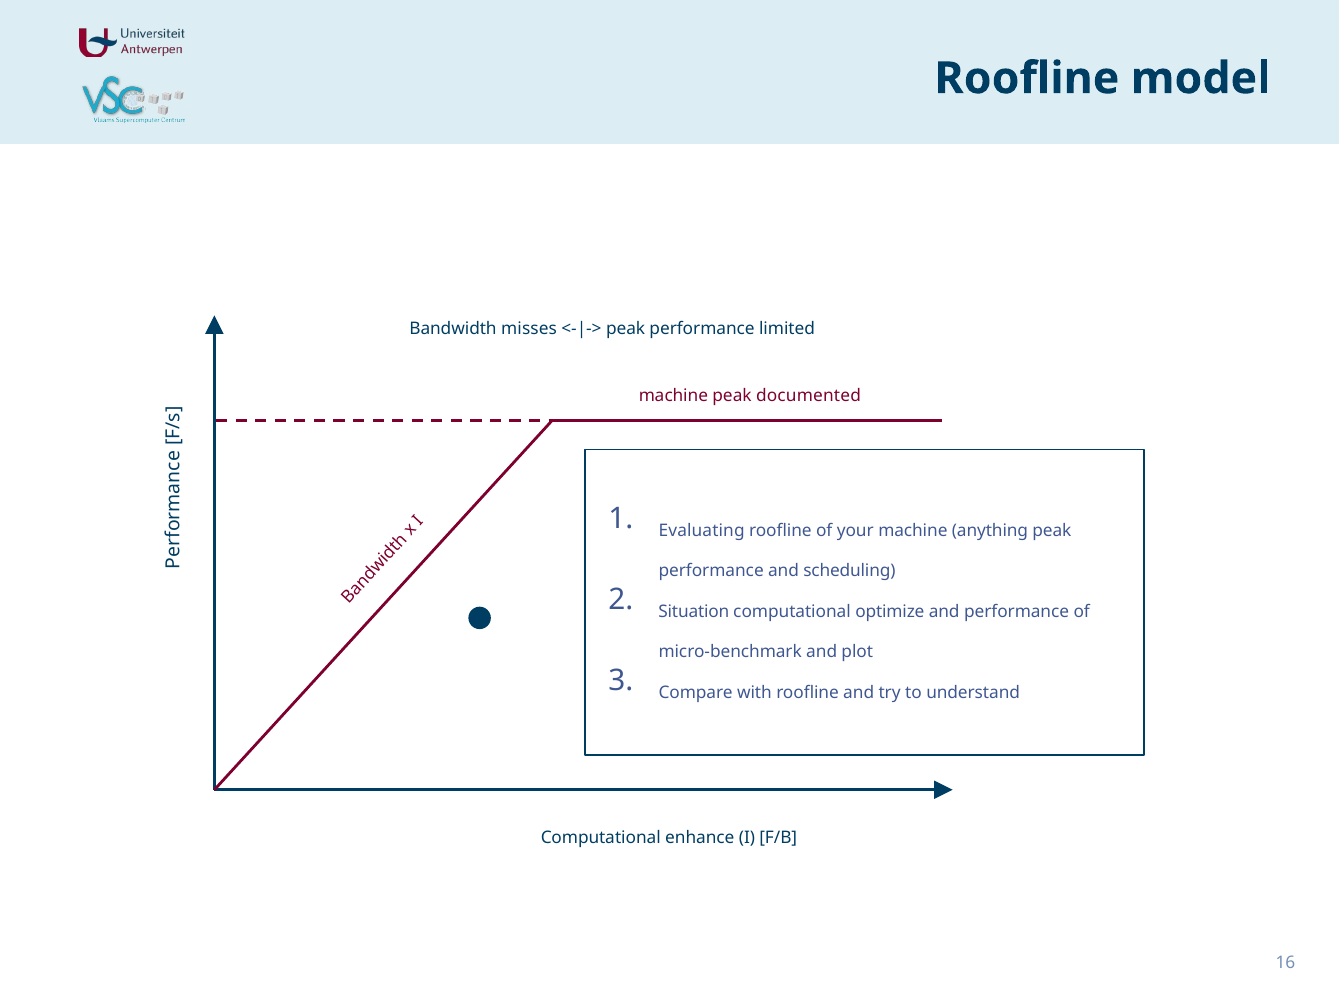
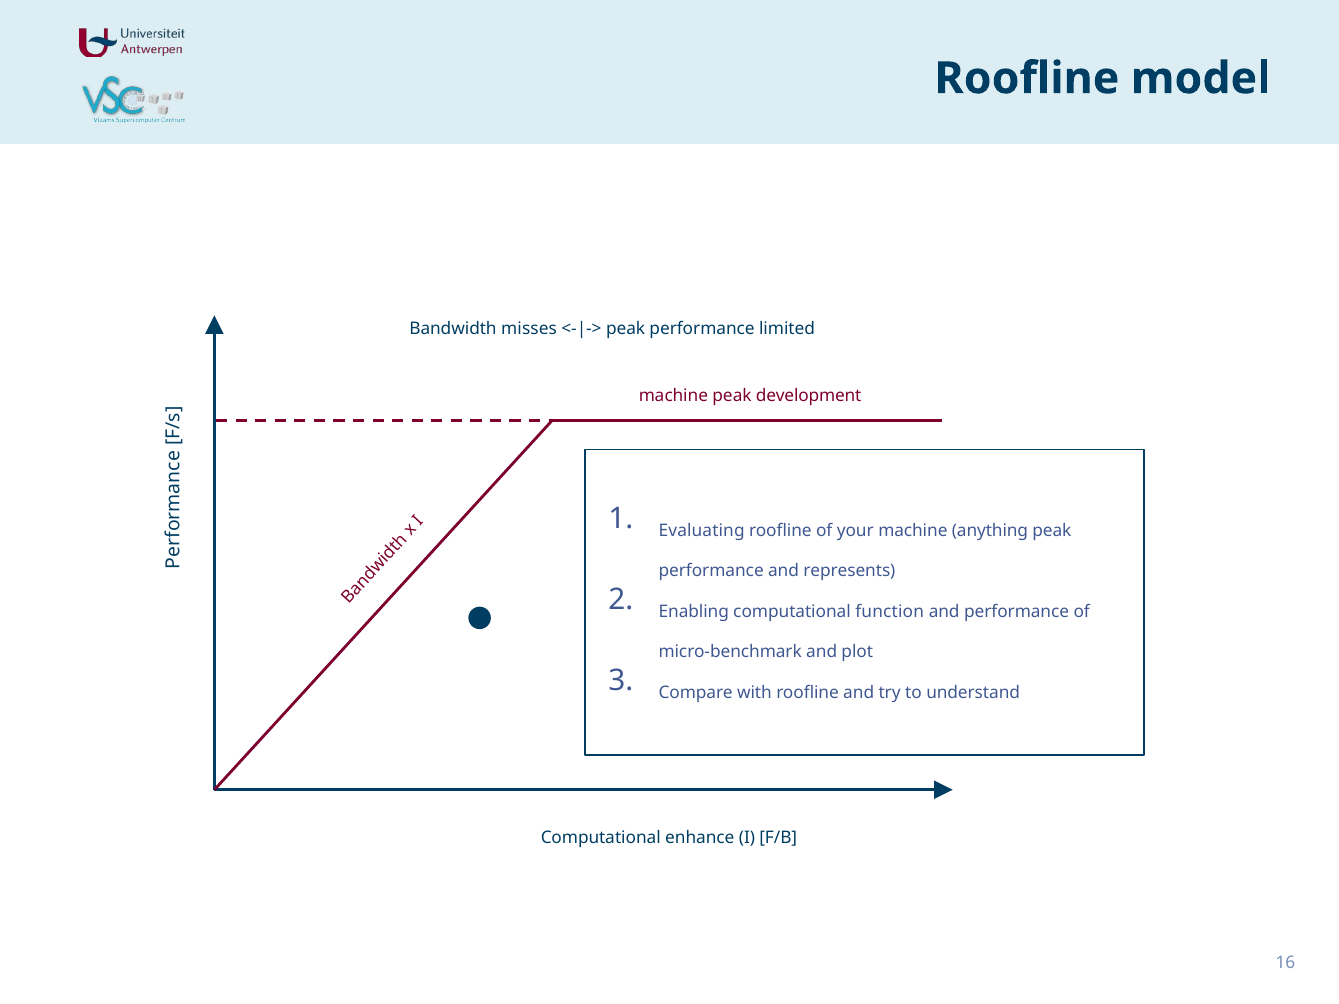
documented: documented -> development (809, 396)
scheduling: scheduling -> represents (849, 571)
Situation: Situation -> Enabling (694, 612)
optimize: optimize -> function (890, 612)
